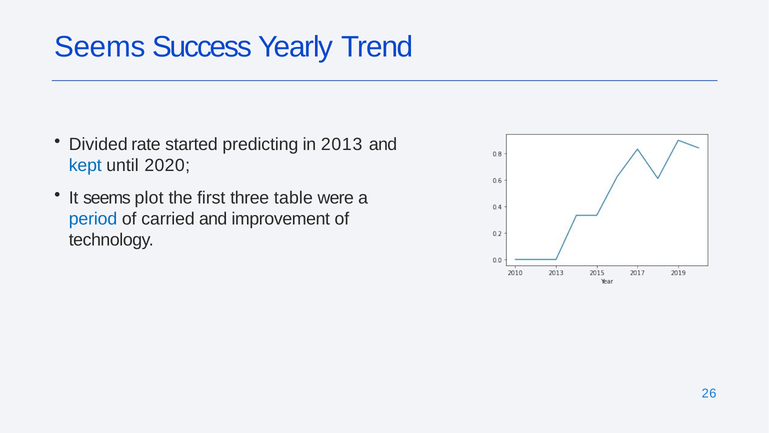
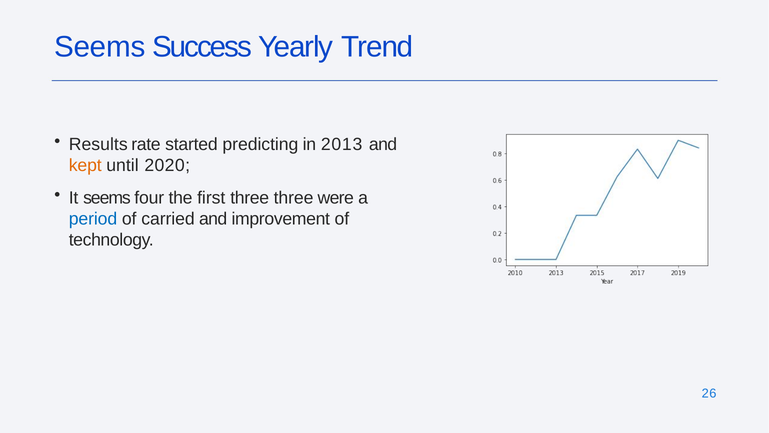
Divided: Divided -> Results (98, 144)
kept colour: blue -> orange (85, 165)
plot: plot -> four (149, 198)
three table: table -> three (294, 198)
